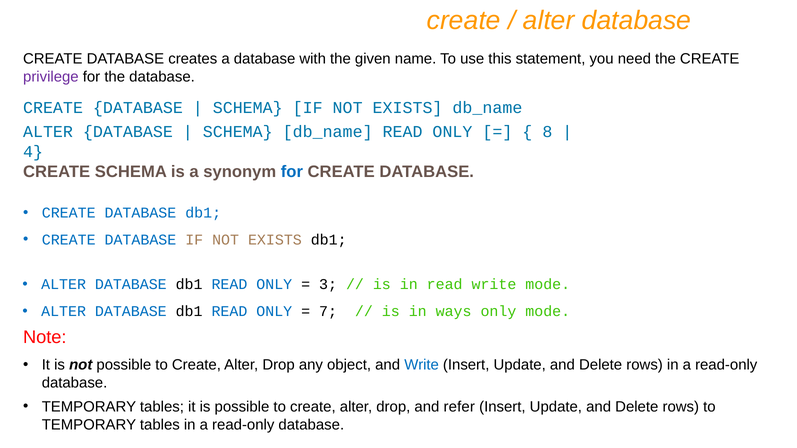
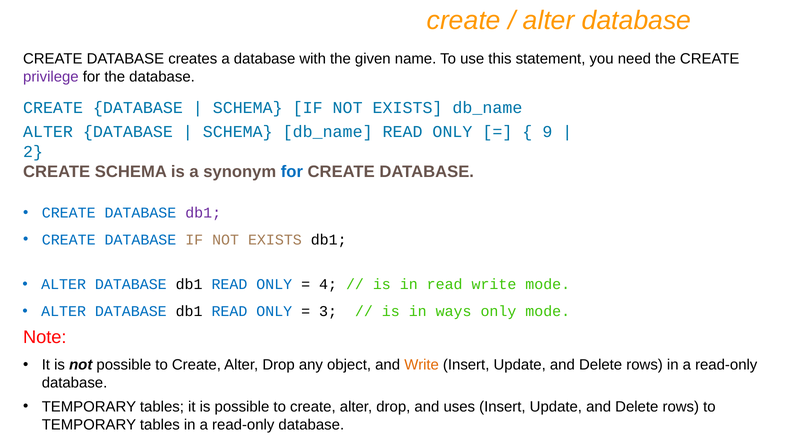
8: 8 -> 9 (547, 132)
4: 4 -> 2 (33, 152)
db1 colour: blue -> purple (203, 213)
3: 3 -> 4 (328, 285)
7: 7 -> 3 (328, 312)
Write colour: blue -> orange (422, 365)
refer: refer -> uses (459, 407)
